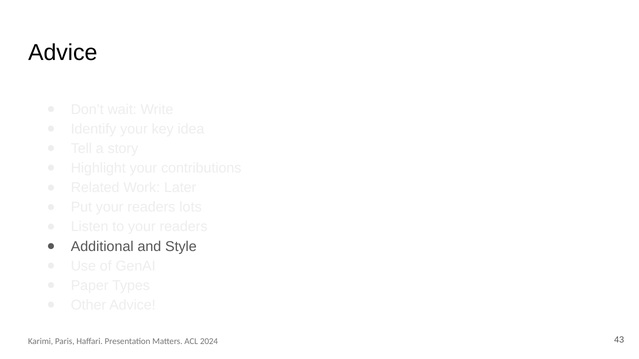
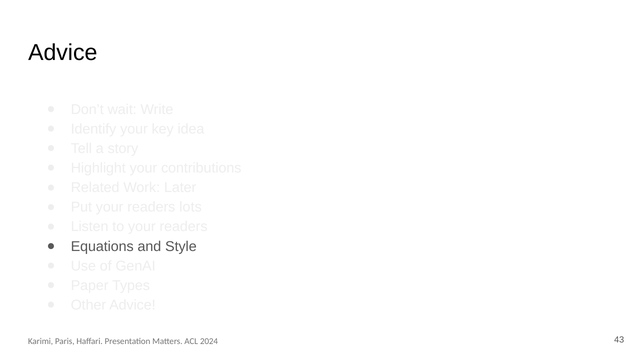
Additional: Additional -> Equations (102, 247)
